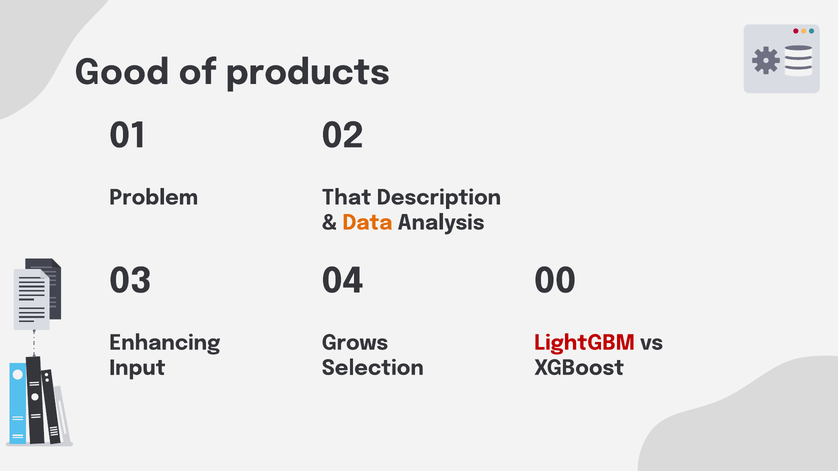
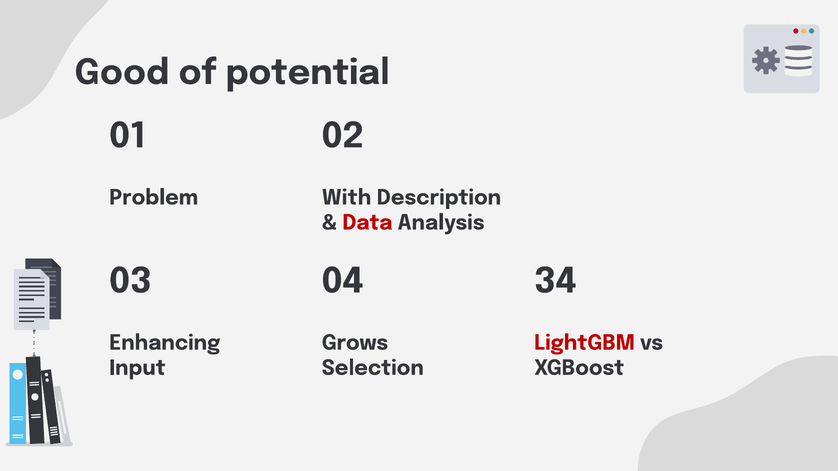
products: products -> potential (308, 73)
That: That -> With (347, 198)
Data colour: orange -> red (367, 223)
00: 00 -> 34 (555, 281)
